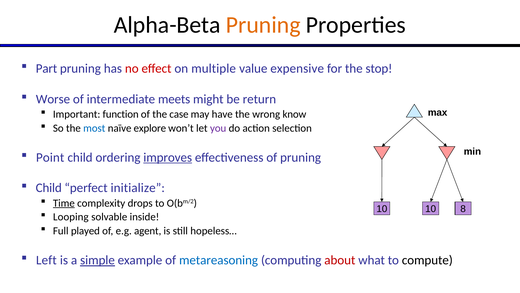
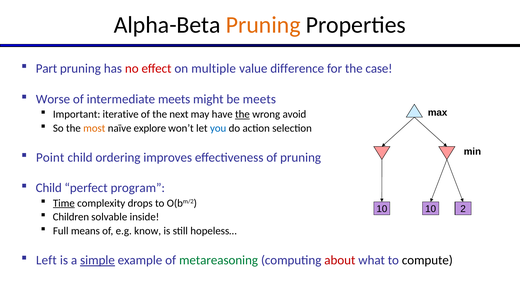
expensive: expensive -> difference (297, 68)
stop: stop -> case (379, 68)
be return: return -> meets (259, 99)
function: function -> iterative (121, 114)
case: case -> next (179, 114)
the underline: none -> present (242, 114)
know: know -> avoid (294, 114)
most colour: blue -> orange (94, 128)
you colour: purple -> blue (218, 128)
improves underline: present -> none (168, 157)
initialize: initialize -> program (138, 188)
8: 8 -> 2 (463, 209)
Looping: Looping -> Children (71, 217)
played: played -> means (85, 230)
agent: agent -> know (148, 230)
metareasoning colour: blue -> green (219, 260)
